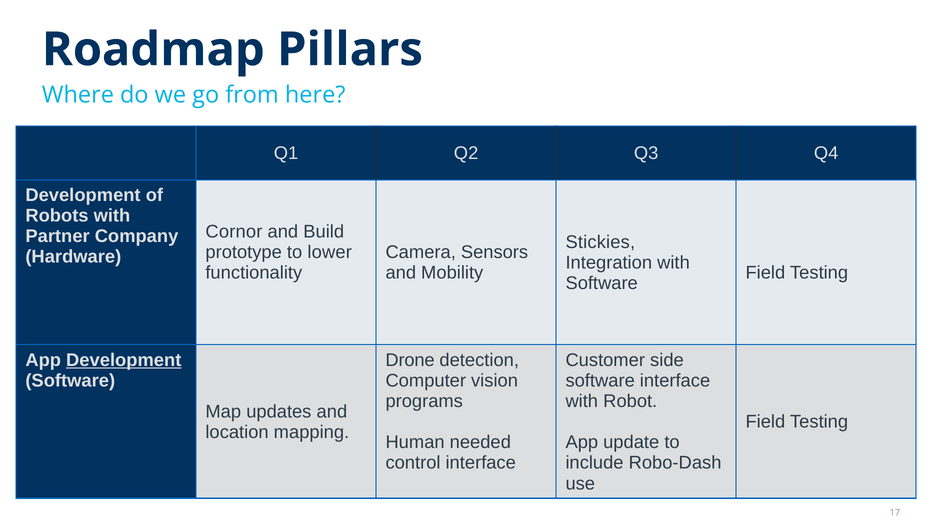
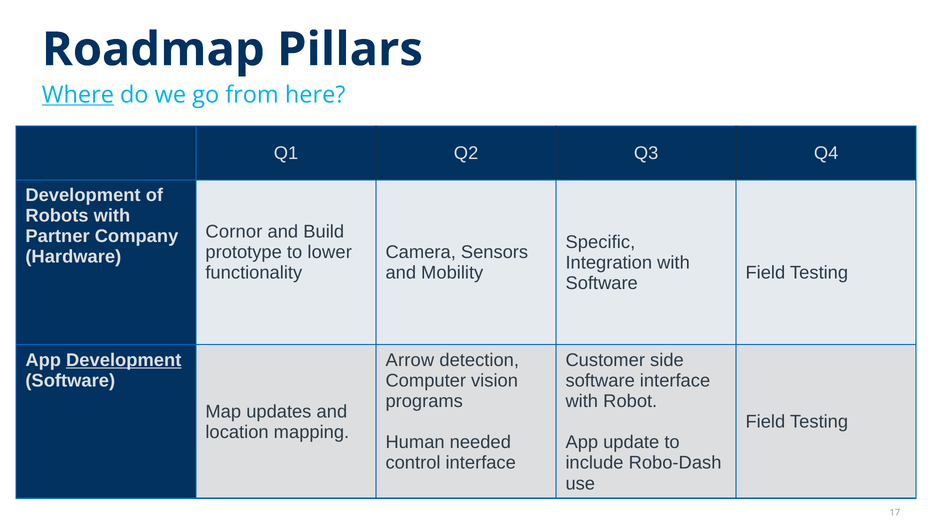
Where underline: none -> present (78, 95)
Stickies: Stickies -> Specific (600, 242)
Drone: Drone -> Arrow (410, 360)
